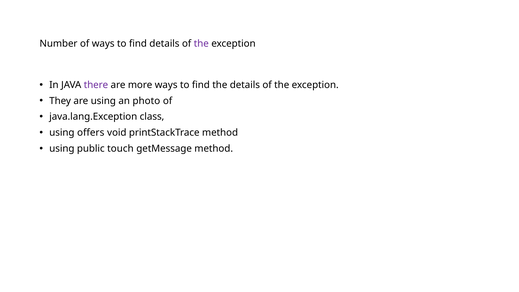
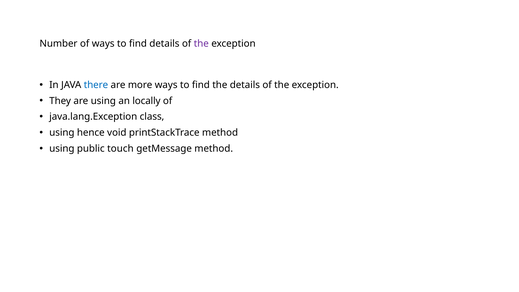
there colour: purple -> blue (96, 85)
photo: photo -> locally (146, 101)
offers: offers -> hence (91, 133)
